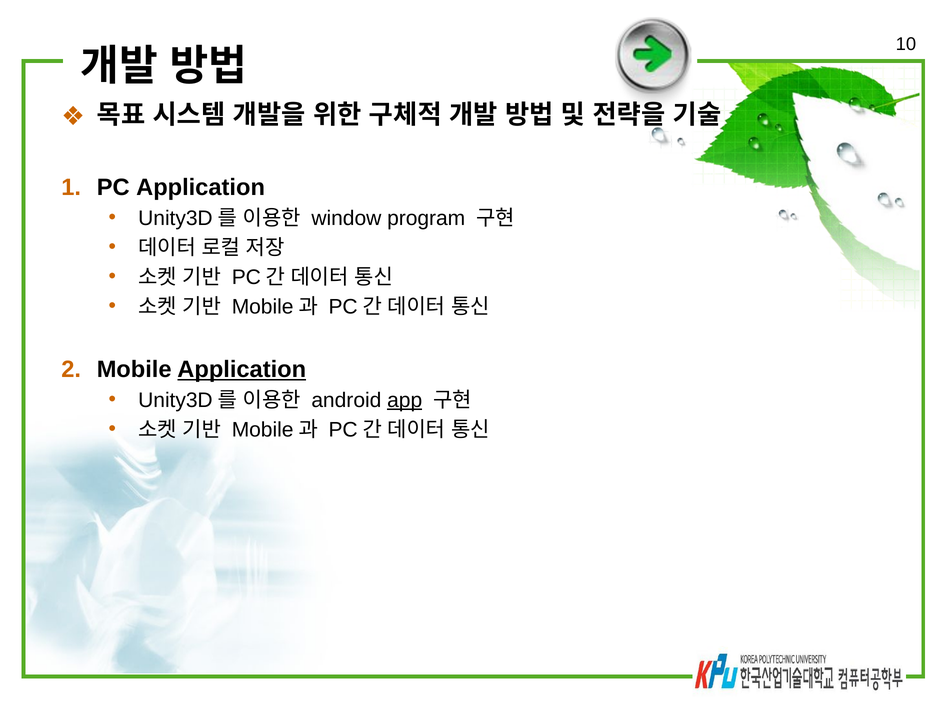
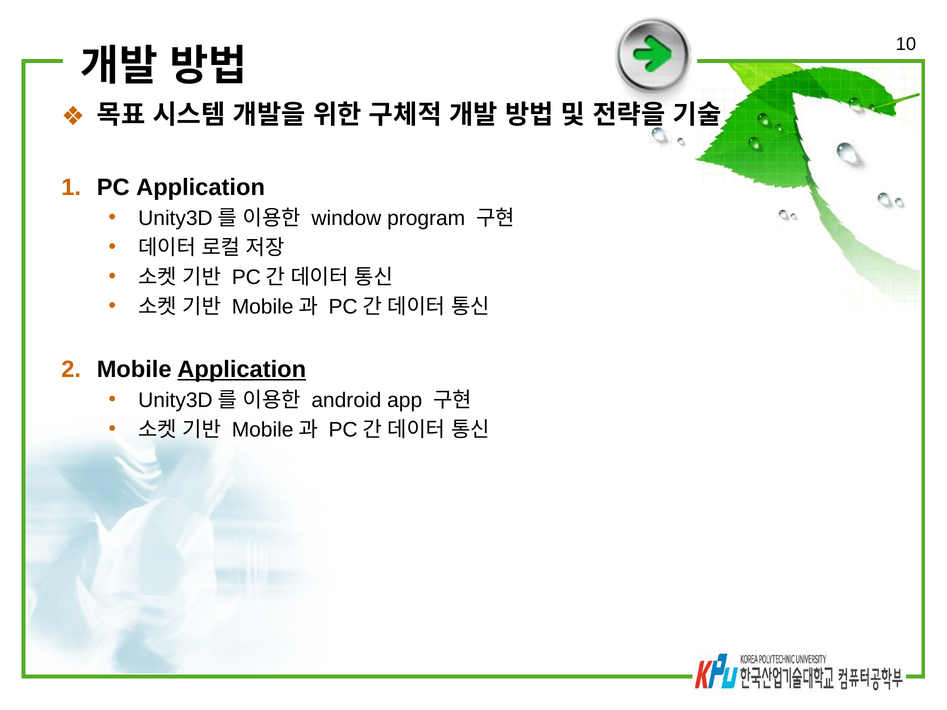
app underline: present -> none (405, 400)
